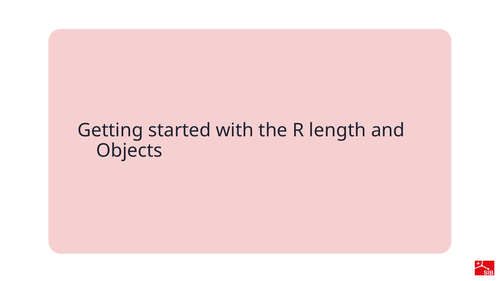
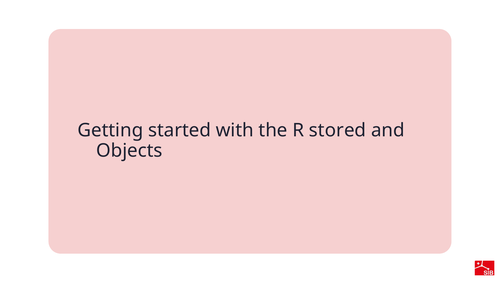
length: length -> stored (338, 130)
